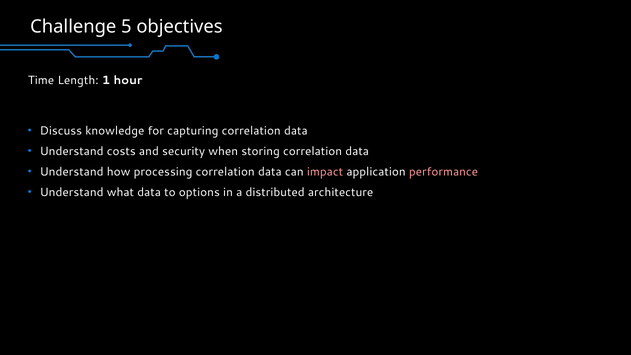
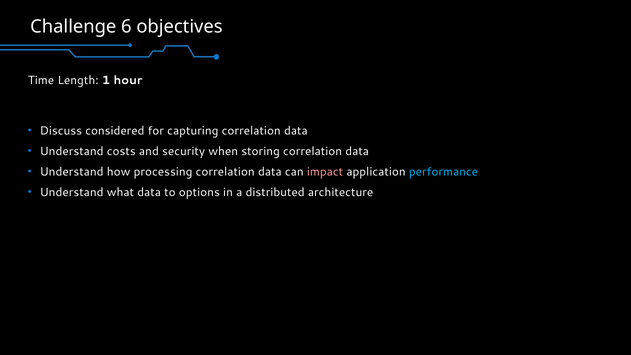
5: 5 -> 6 (126, 26)
knowledge: knowledge -> considered (115, 131)
performance colour: pink -> light blue (444, 172)
